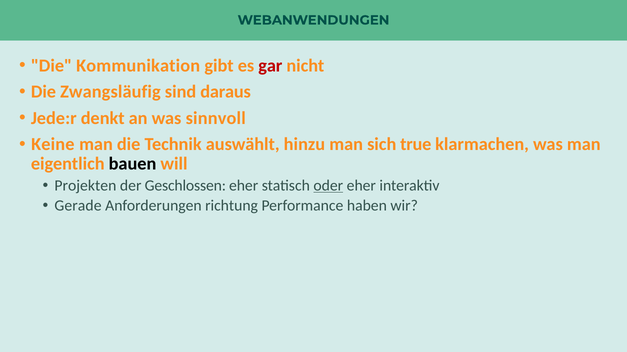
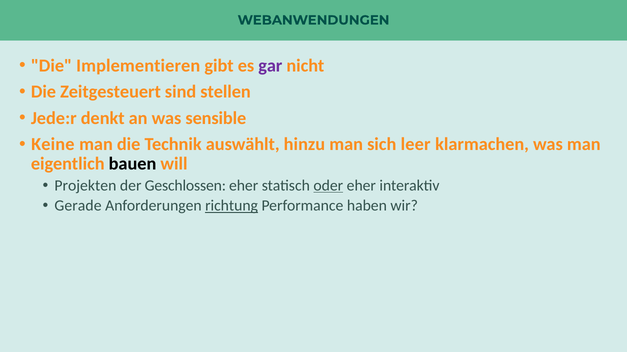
Kommunikation: Kommunikation -> Implementieren (138, 66)
gar colour: red -> purple (270, 66)
Zwangsläufig: Zwangsläufig -> Zeitgesteuert (110, 92)
daraus: daraus -> stellen (226, 92)
sinnvoll: sinnvoll -> sensible (216, 118)
true: true -> leer (416, 145)
richtung underline: none -> present (232, 206)
